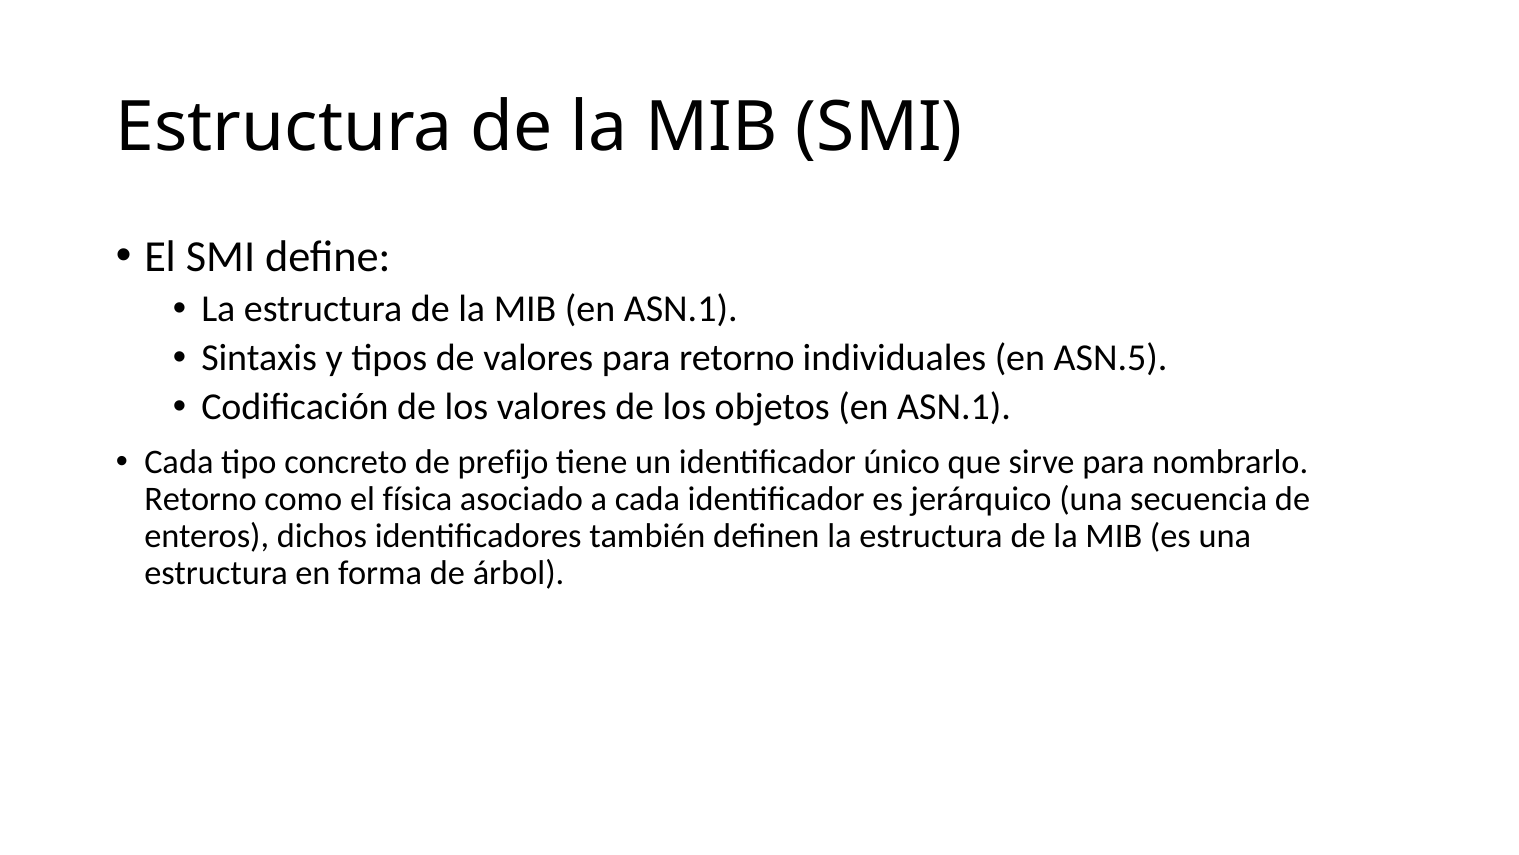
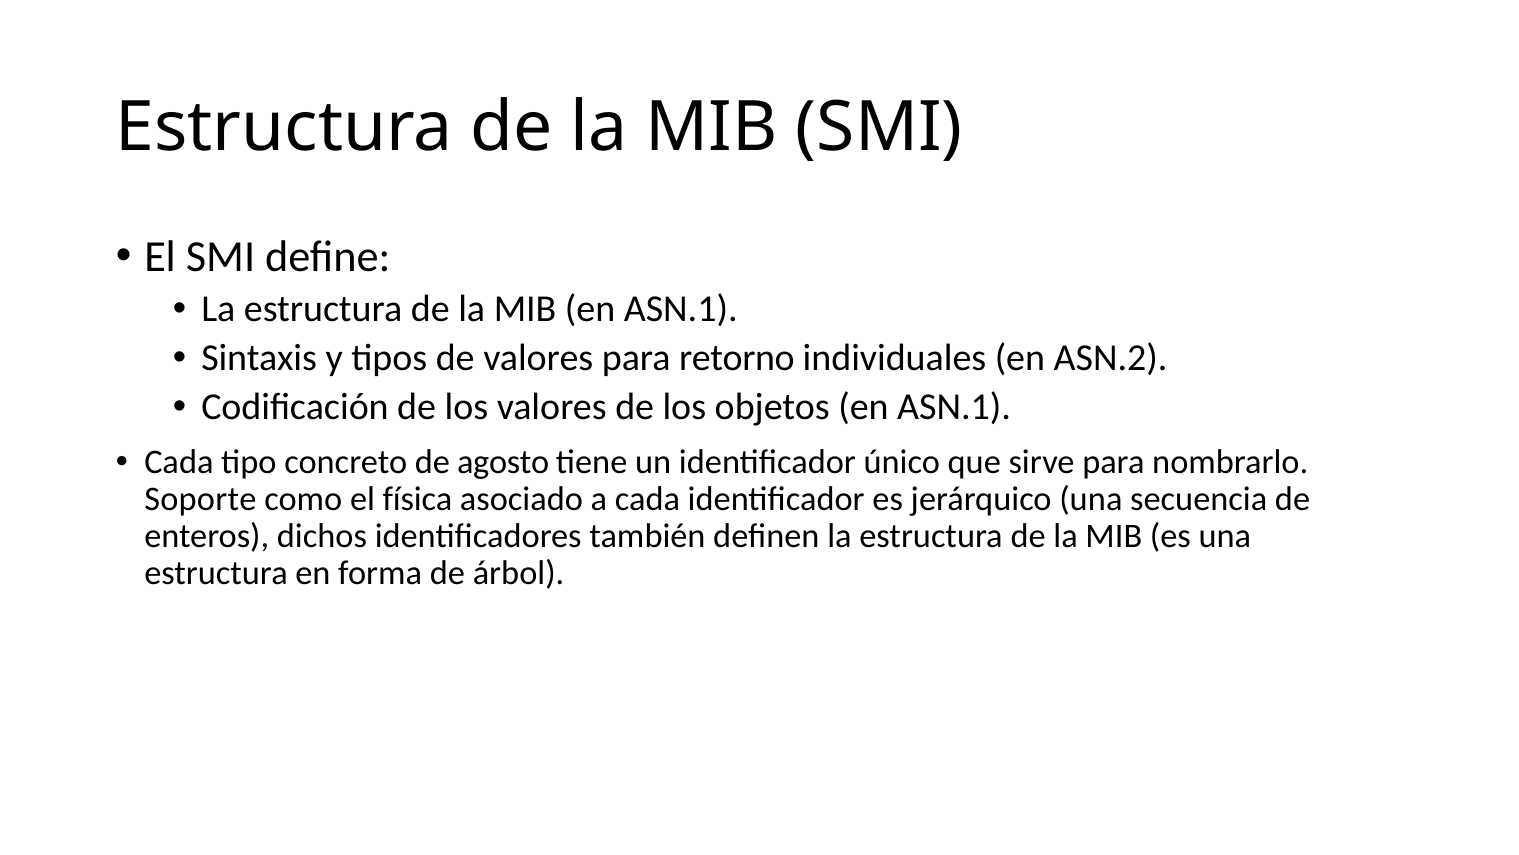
ASN.5: ASN.5 -> ASN.2 (1111, 358)
prefijo: prefijo -> agosto (503, 462)
Retorno: Retorno -> Soporte (200, 499)
